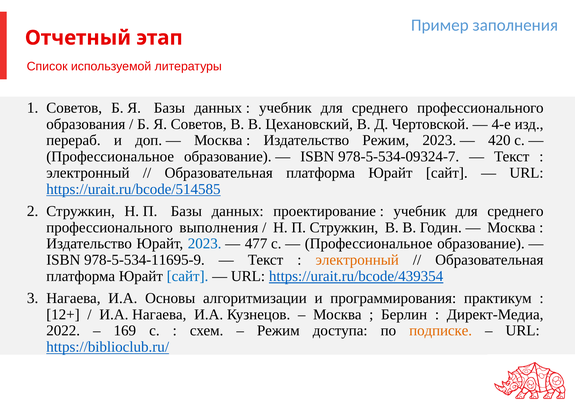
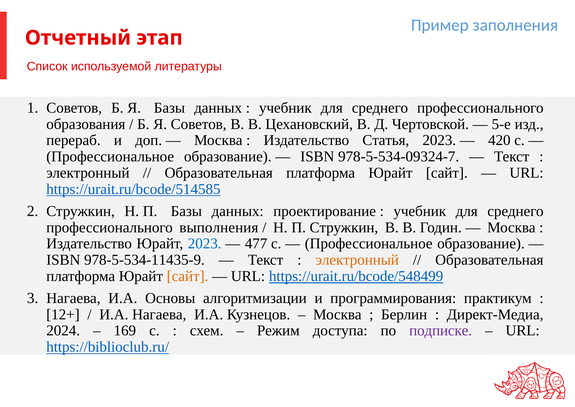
4-е: 4-е -> 5-е (501, 124)
Издательство Режим: Режим -> Статья (386, 140)
978-5-534-11695-9: 978-5-534-11695-9 -> 978-5-534-11435-9 (144, 260)
сайт colour: blue -> orange (188, 276)
https://urait.ru/bcode/439354: https://urait.ru/bcode/439354 -> https://urait.ru/bcode/548499 (356, 276)
2022: 2022 -> 2024 (63, 330)
подписке colour: orange -> purple (441, 330)
